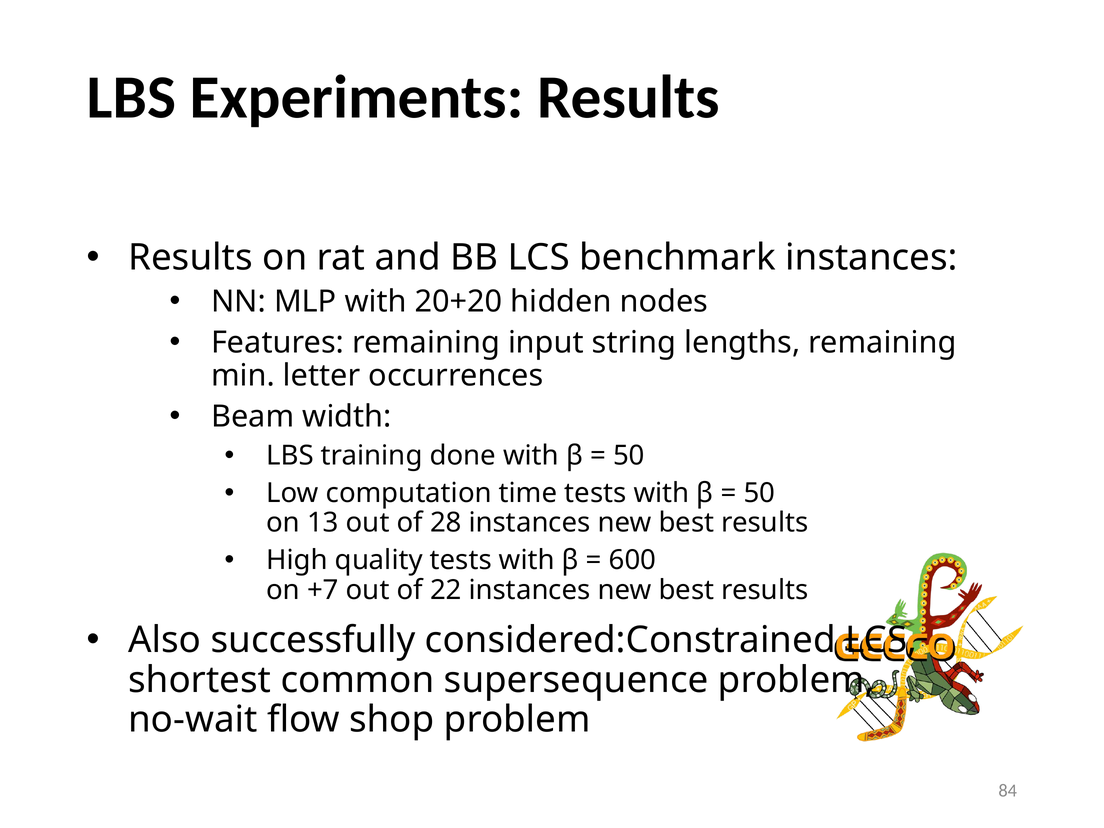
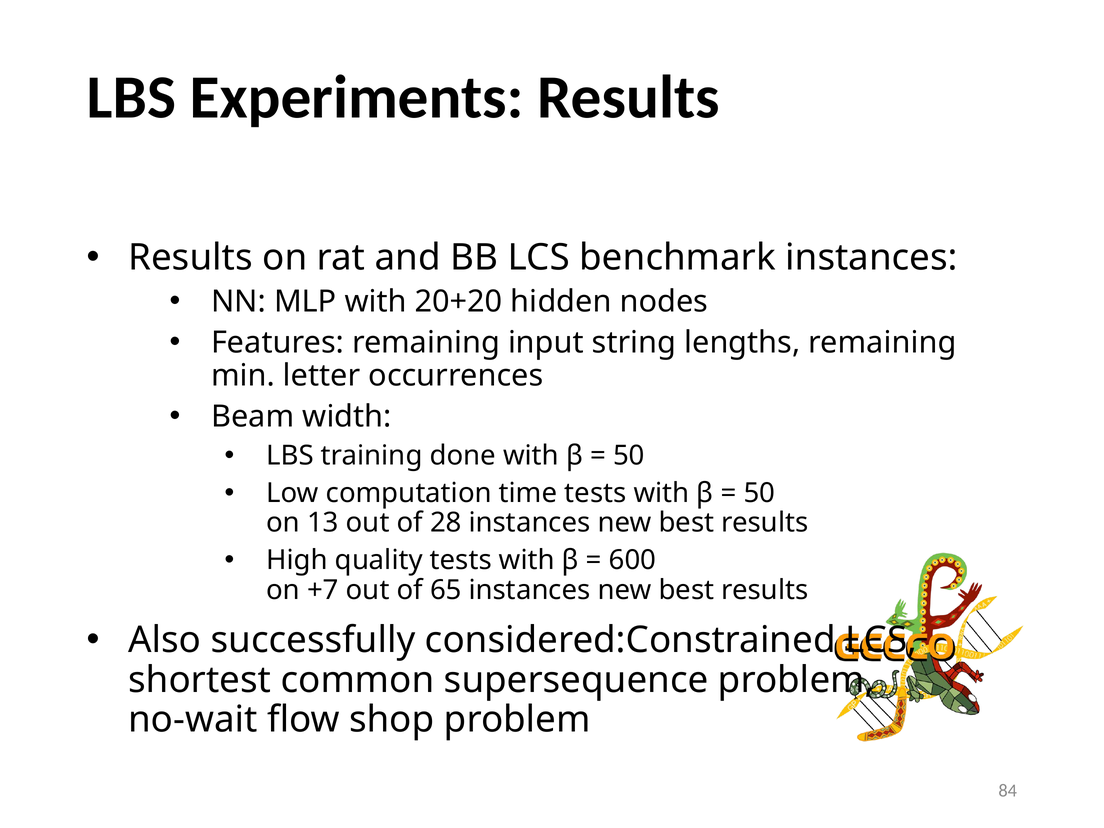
22: 22 -> 65 (446, 590)
